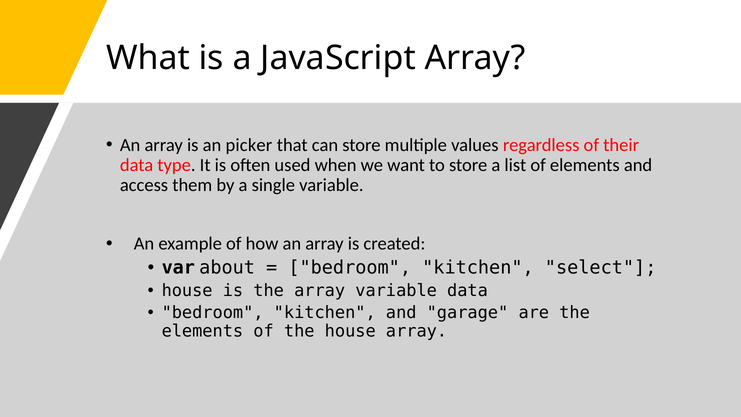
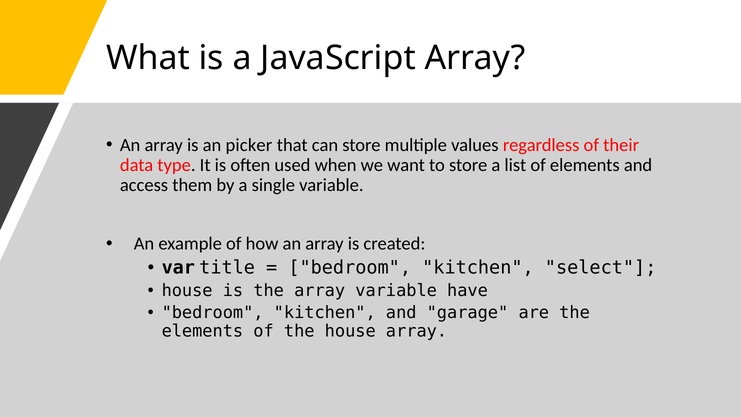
about: about -> title (227, 268)
variable data: data -> have (467, 291)
